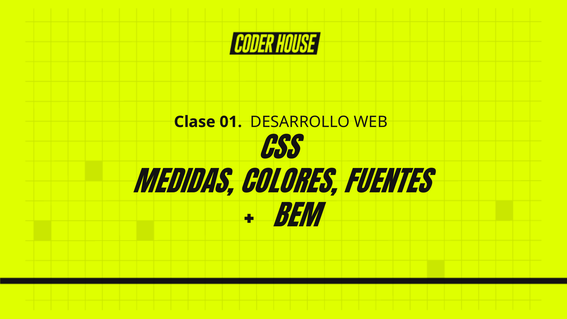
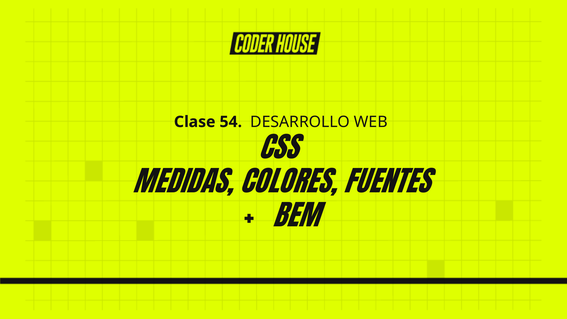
01: 01 -> 54 (231, 122)
